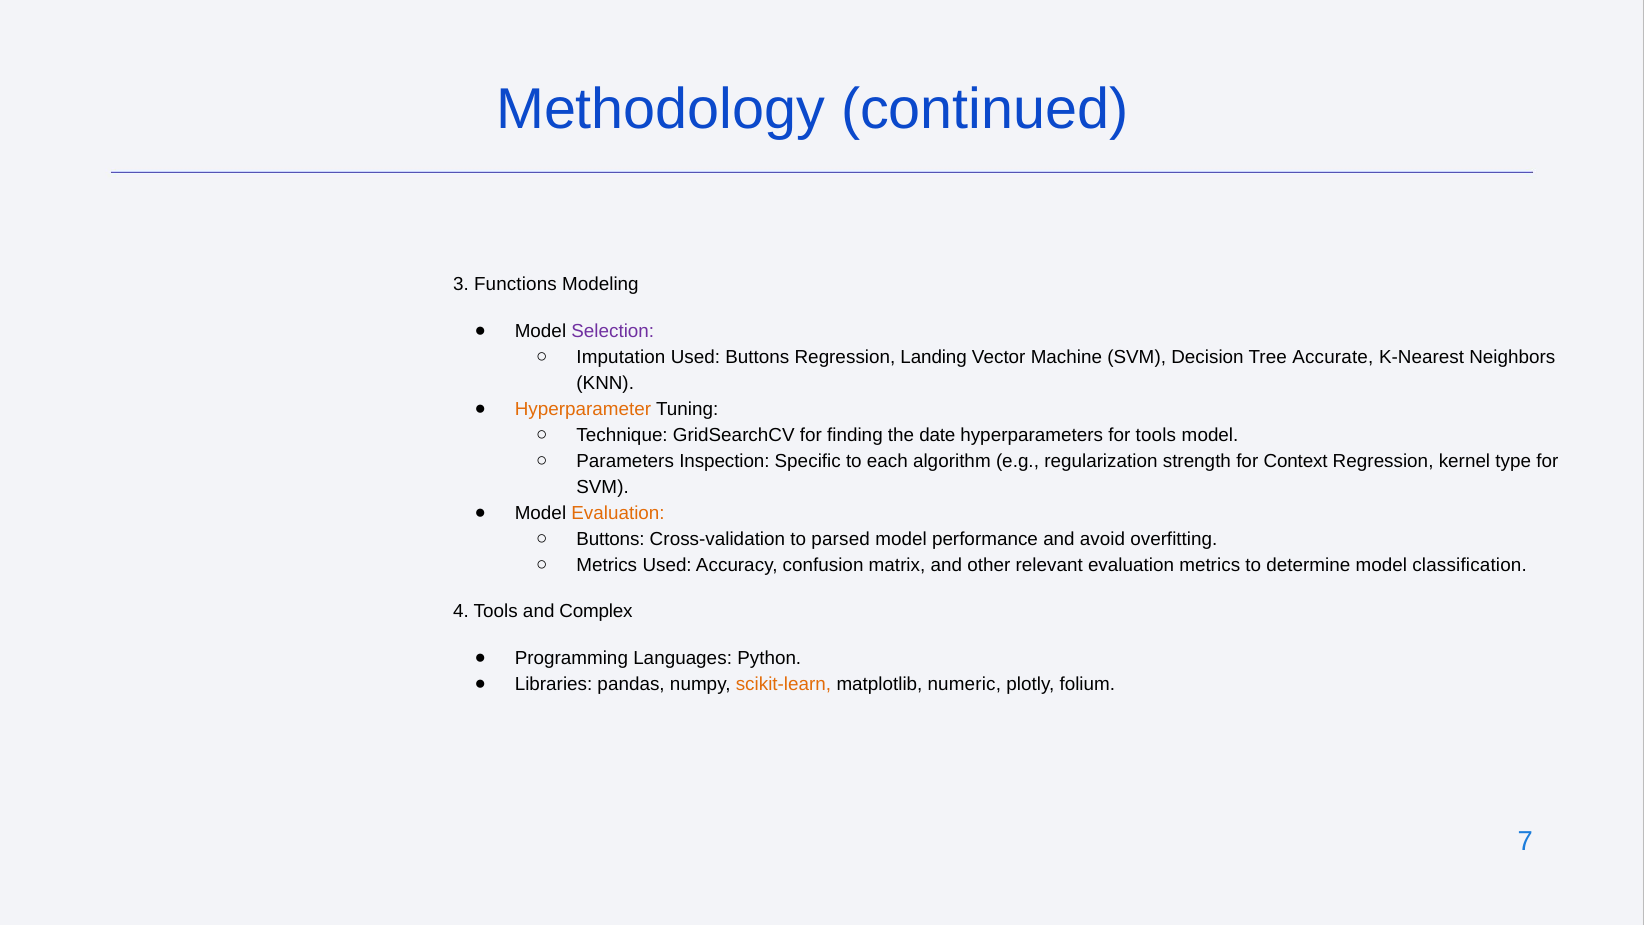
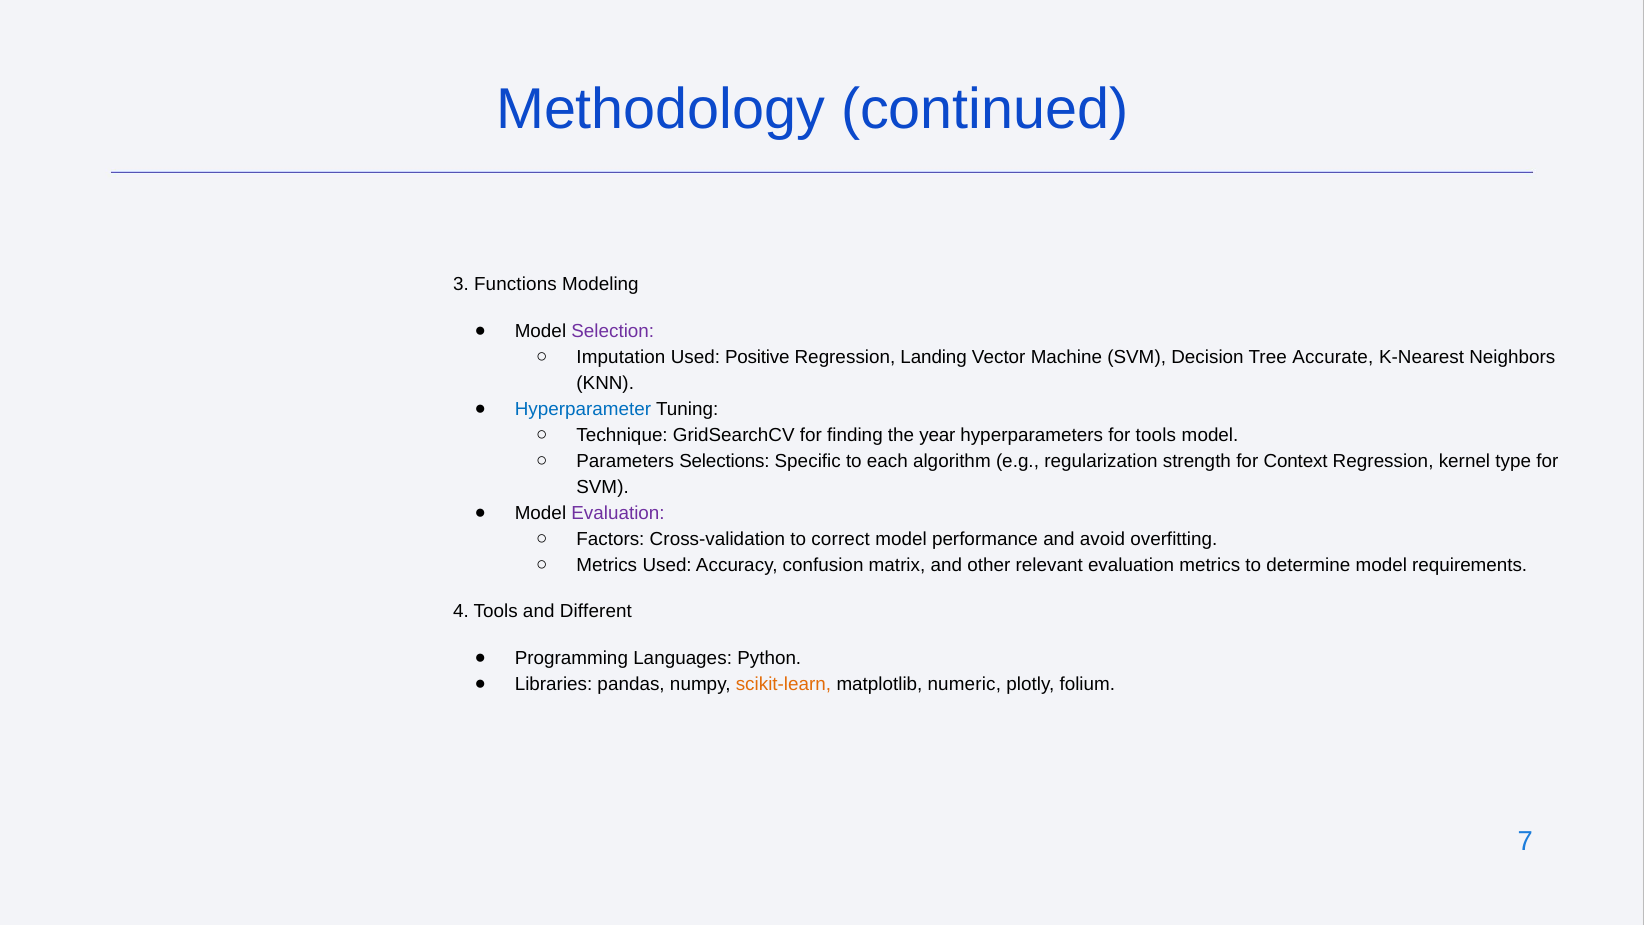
Used Buttons: Buttons -> Positive (757, 357)
Hyperparameter colour: orange -> blue (583, 409)
date: date -> year (937, 435)
Inspection: Inspection -> Selections (724, 461)
Evaluation colour: orange -> purple (618, 513)
Buttons: Buttons -> Factors (610, 539)
parsed: parsed -> correct (841, 539)
classification: classification -> requirements (1470, 565)
Complex: Complex -> Different (596, 611)
